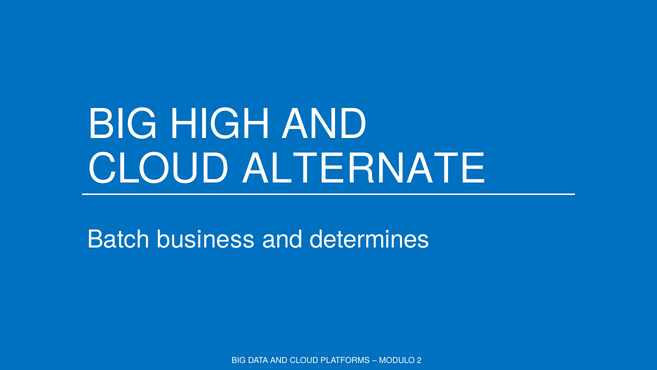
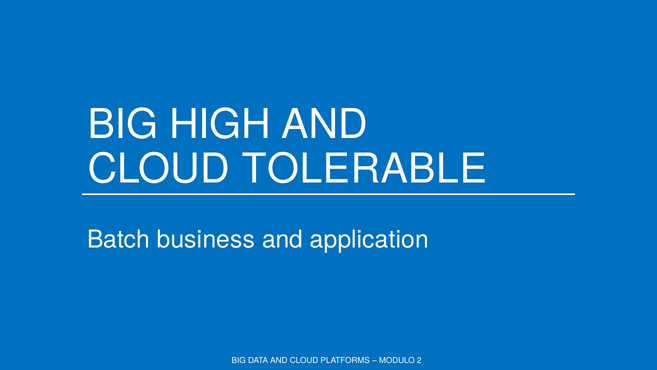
ALTERNATE: ALTERNATE -> TOLERABLE (364, 169)
determines: determines -> application (369, 239)
